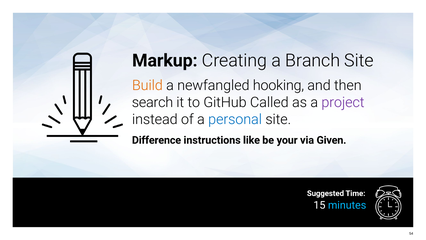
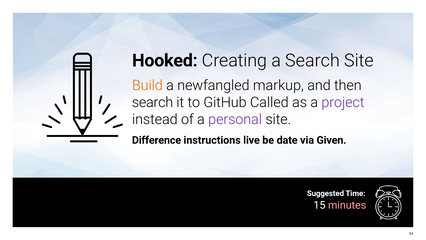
Markup: Markup -> Hooked (165, 60)
a Branch: Branch -> Search (313, 60)
hooking: hooking -> markup (278, 85)
personal colour: blue -> purple (235, 119)
like: like -> live (252, 140)
your: your -> date (287, 140)
minutes colour: light blue -> pink (347, 205)
